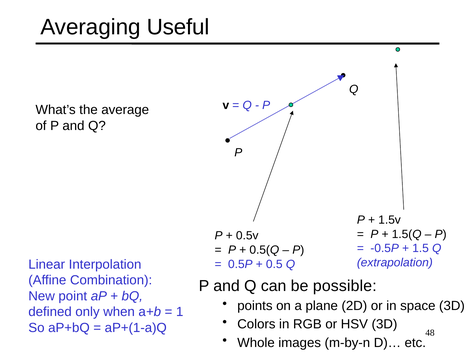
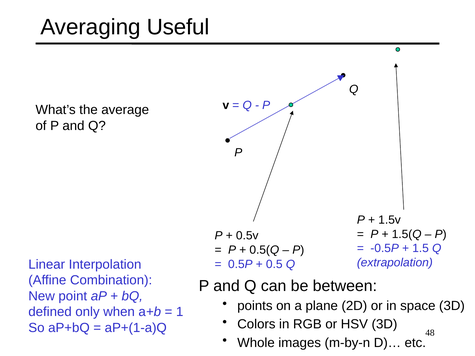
possible: possible -> between (345, 286)
